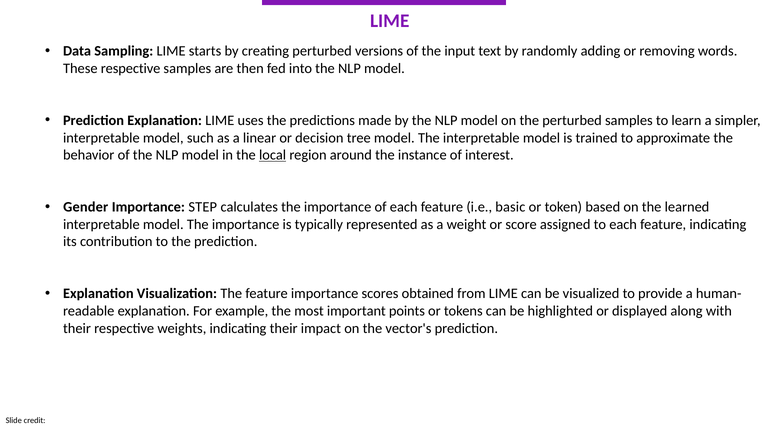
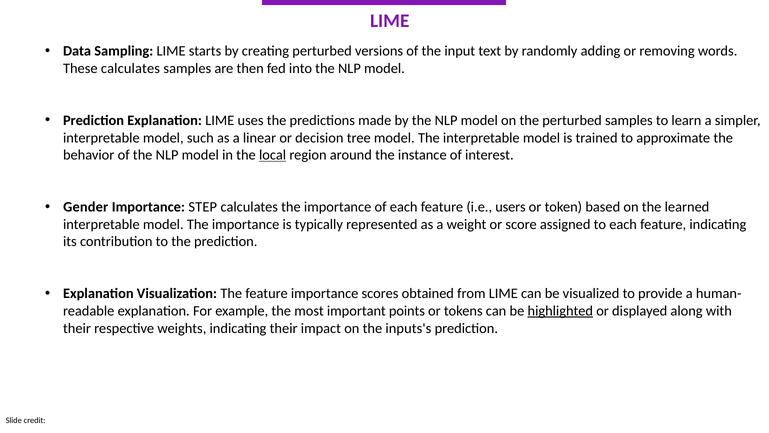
These respective: respective -> calculates (130, 68)
basic: basic -> users (511, 207)
highlighted underline: none -> present (560, 311)
vector's: vector's -> inputs's (408, 328)
